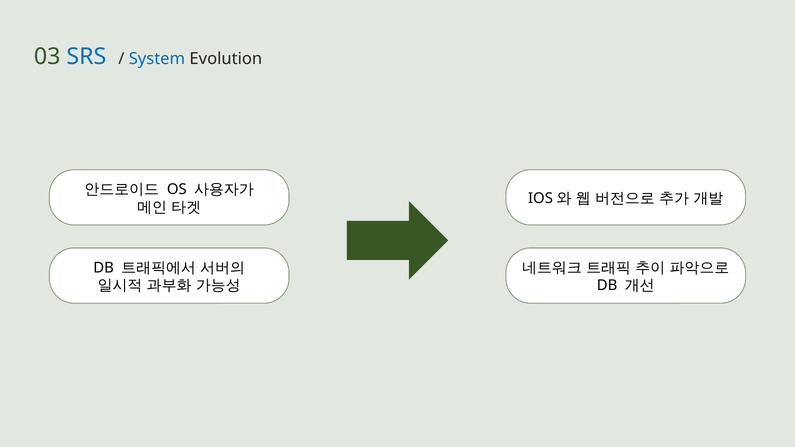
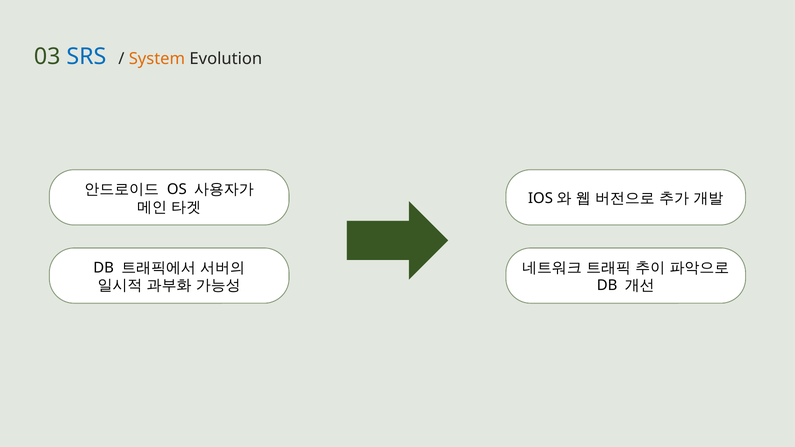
System colour: blue -> orange (157, 59)
